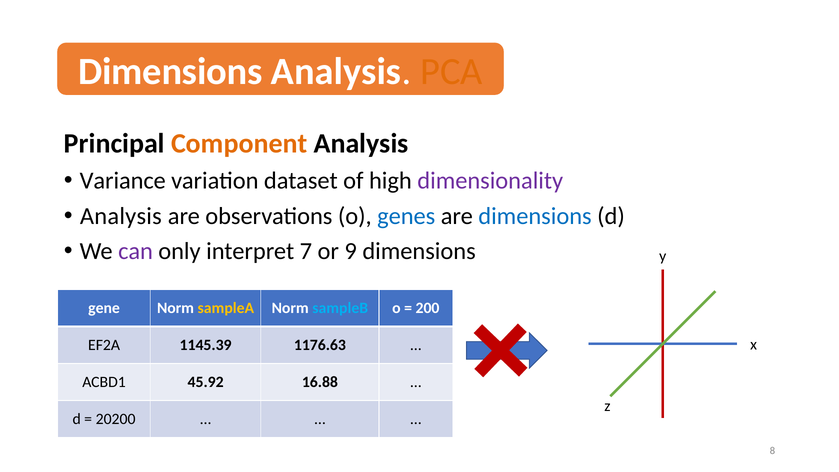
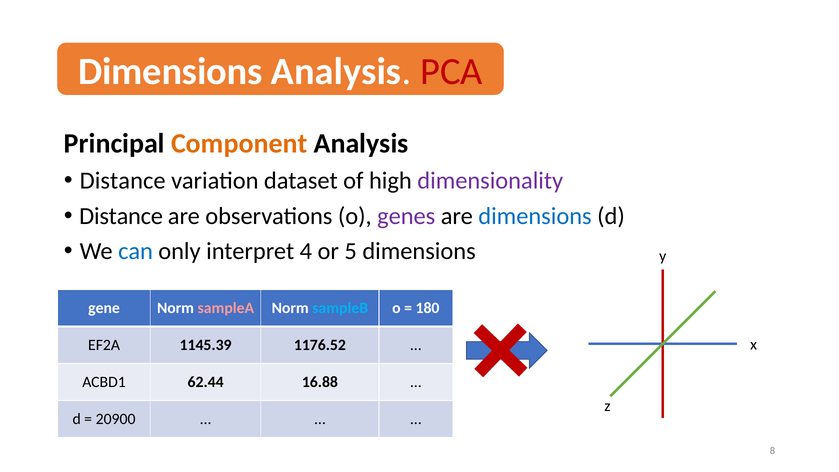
PCA colour: orange -> red (451, 71)
Variance: Variance -> Distance (123, 181)
Analysis: Analysis -> Distance (121, 216)
genes colour: blue -> purple (406, 216)
can colour: purple -> blue (136, 251)
7: 7 -> 4 (306, 251)
9: 9 -> 5 (351, 251)
sampleA colour: yellow -> pink (226, 308)
200: 200 -> 180 (427, 308)
1176.63: 1176.63 -> 1176.52 (320, 345)
45.92: 45.92 -> 62.44 (206, 382)
20200: 20200 -> 20900 (116, 419)
